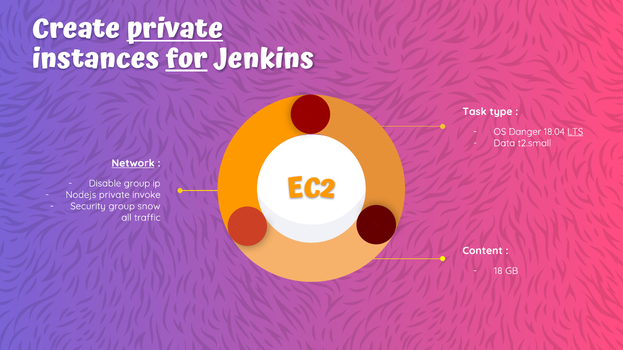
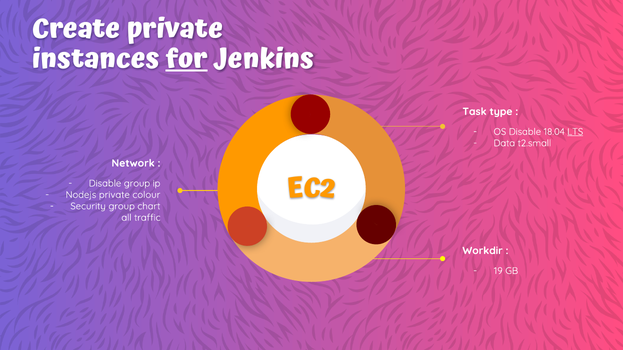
private underline: present -> none (175, 29)
OS Danger: Danger -> Disable (525, 132)
Network underline: present -> none (133, 163)
invoke: invoke -> colour (146, 195)
snow: snow -> chart (149, 206)
Content: Content -> Workdir (483, 251)
18: 18 -> 19 (498, 271)
